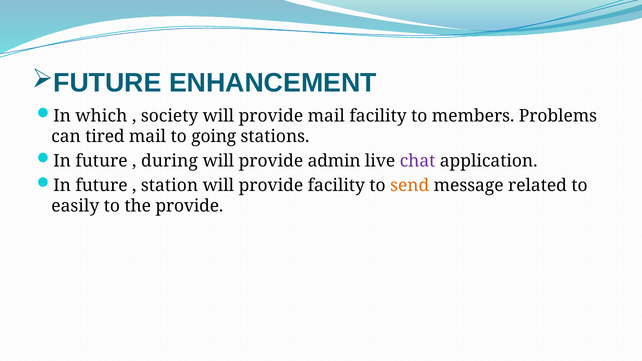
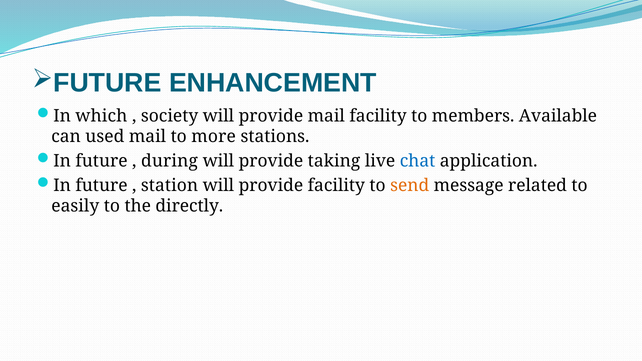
Problems: Problems -> Available (558, 116)
tired: tired -> used (105, 137)
going: going -> more (214, 137)
admin: admin -> taking (334, 161)
chat colour: purple -> blue (418, 161)
the provide: provide -> directly (189, 206)
